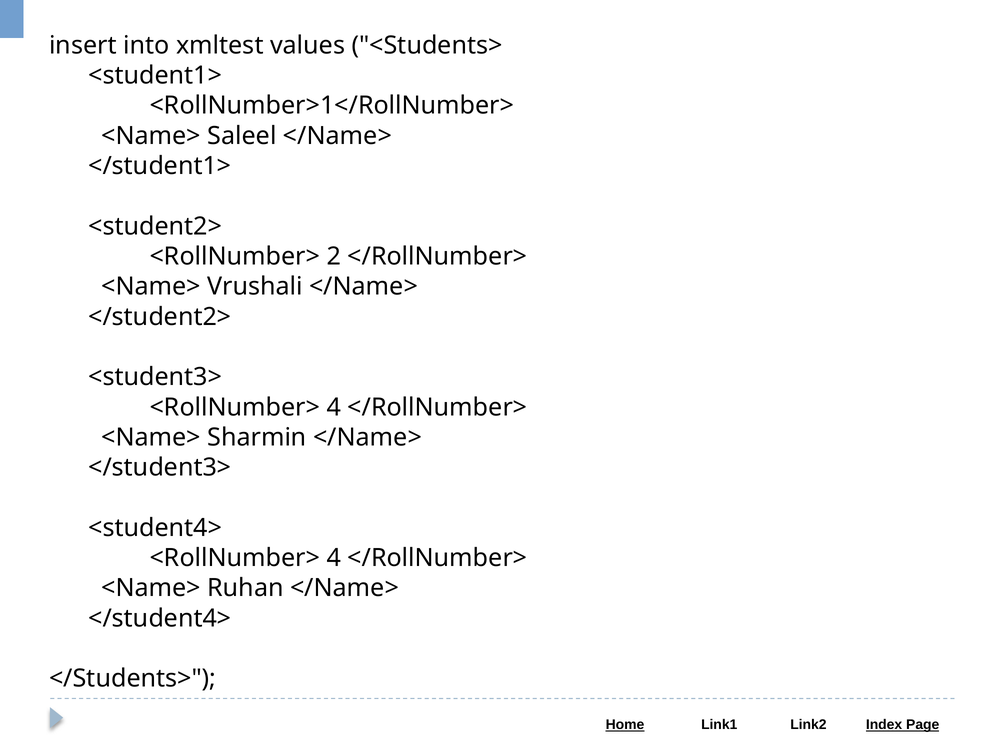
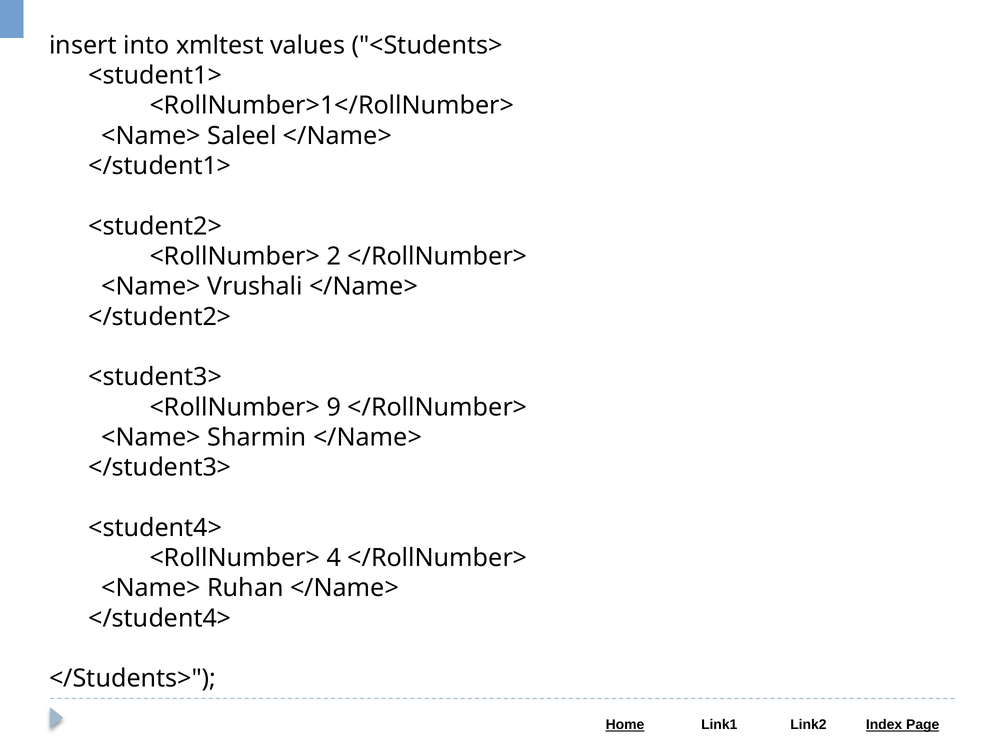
4: 4 -> 9 (334, 407)
